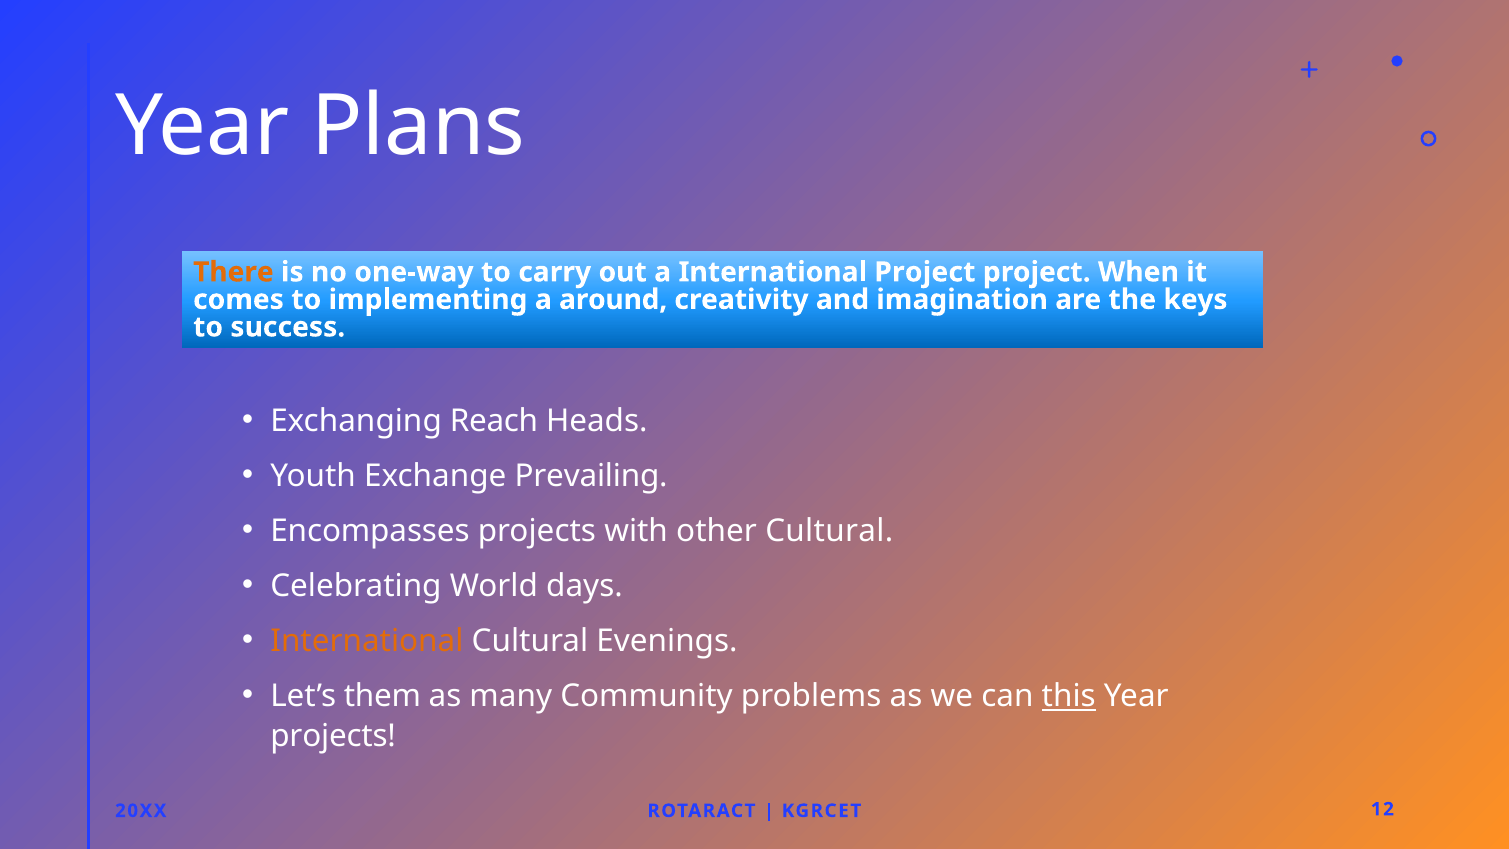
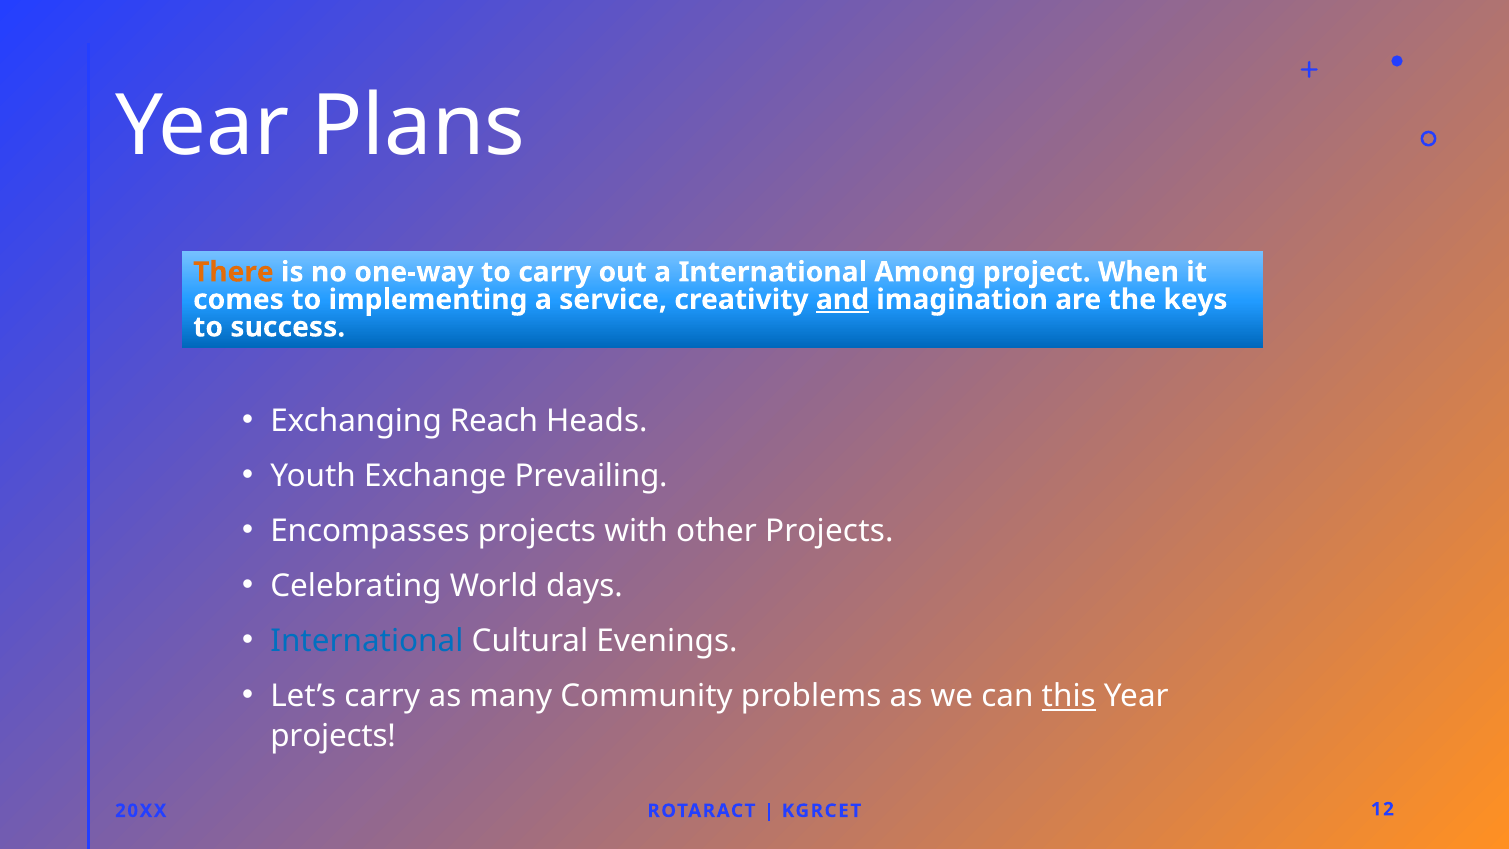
International Project: Project -> Among (925, 272)
around: around -> service (613, 300)
and underline: none -> present (842, 300)
other Cultural: Cultural -> Projects (829, 531)
International colour: orange -> blue (367, 641)
Let’s them: them -> carry (382, 696)
